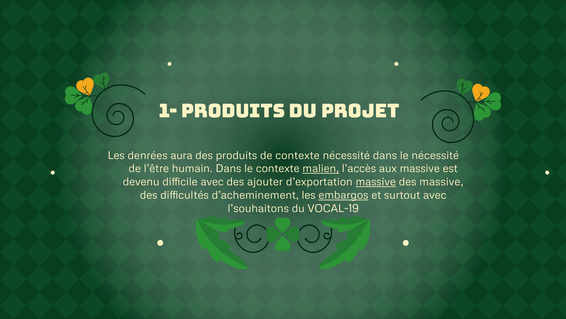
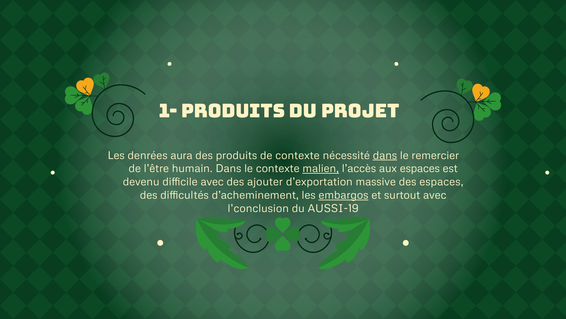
dans underline: none -> present (385, 155)
le nécessité: nécessité -> remercier (435, 155)
aux massive: massive -> espaces (420, 168)
massive underline: present -> none (376, 182)
des massive: massive -> espaces (441, 182)
l’souhaitons: l’souhaitons -> l’conclusion (258, 208)
VOCAL-19: VOCAL-19 -> AUSSI-19 (333, 208)
